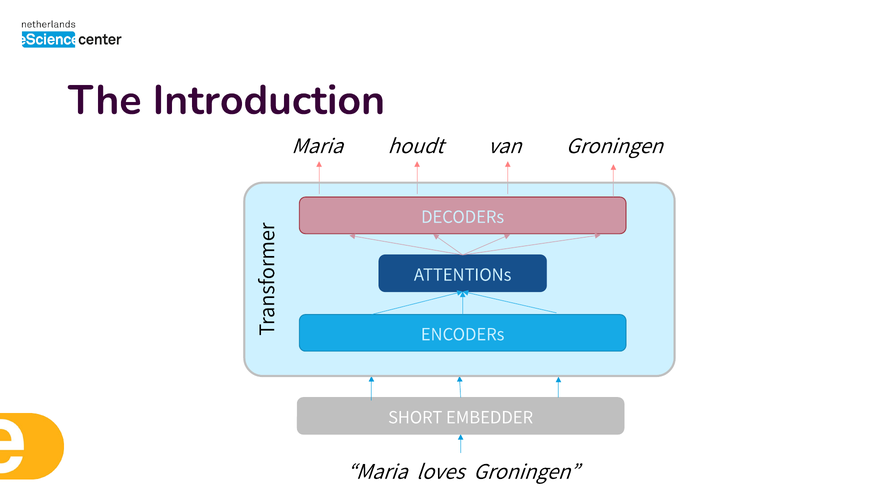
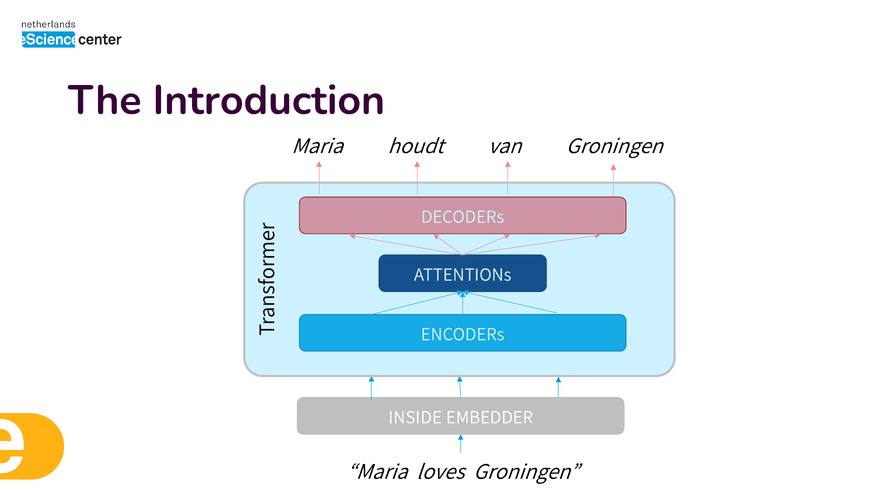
SHORT: SHORT -> INSIDE (415, 417)
